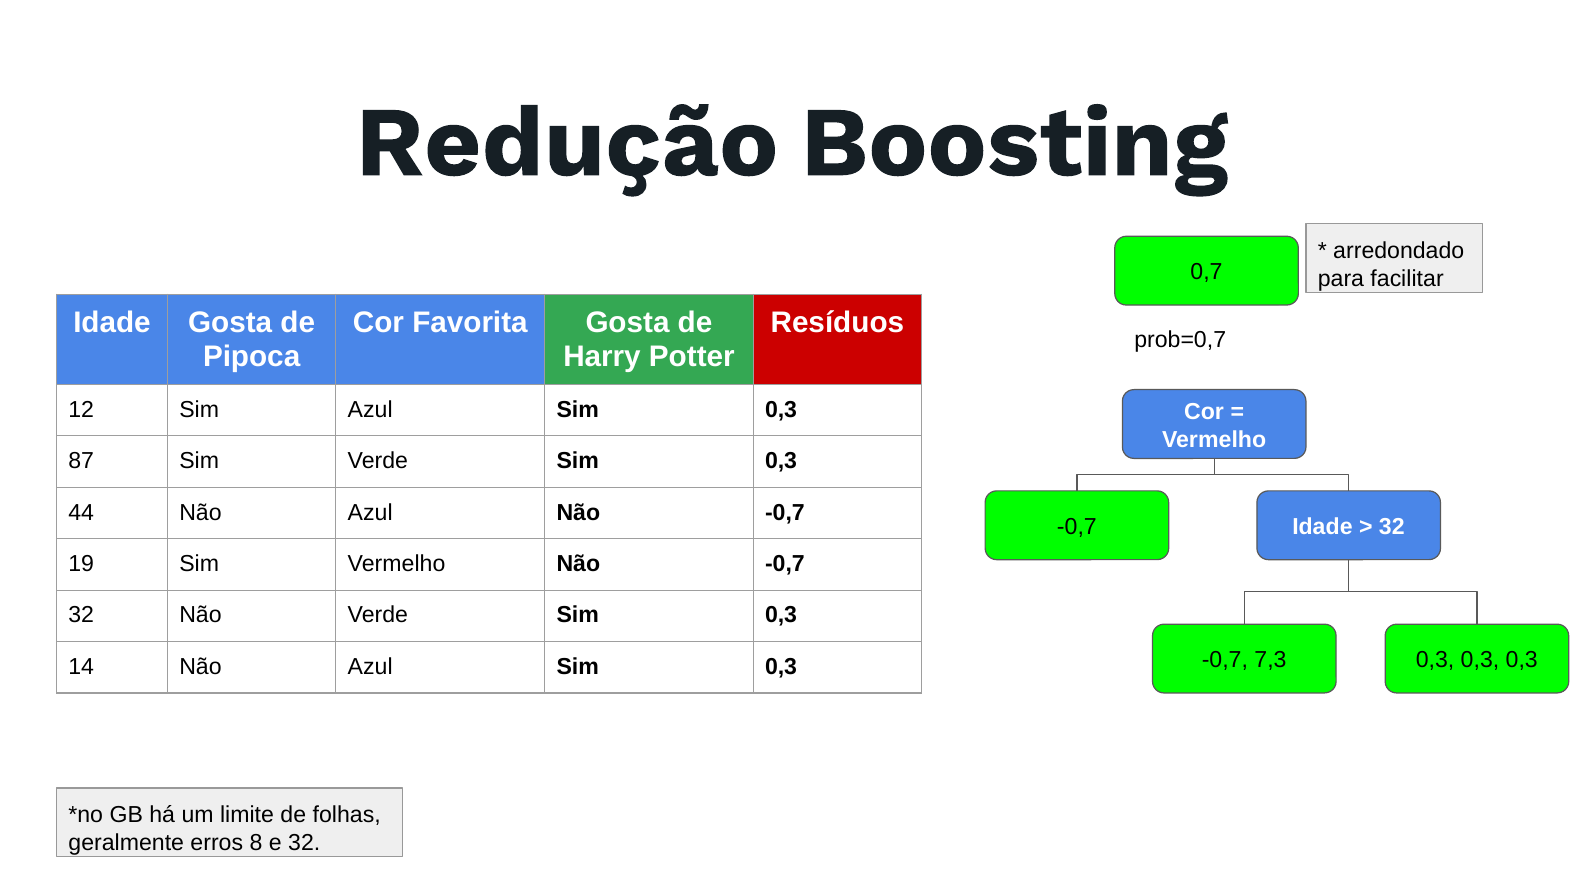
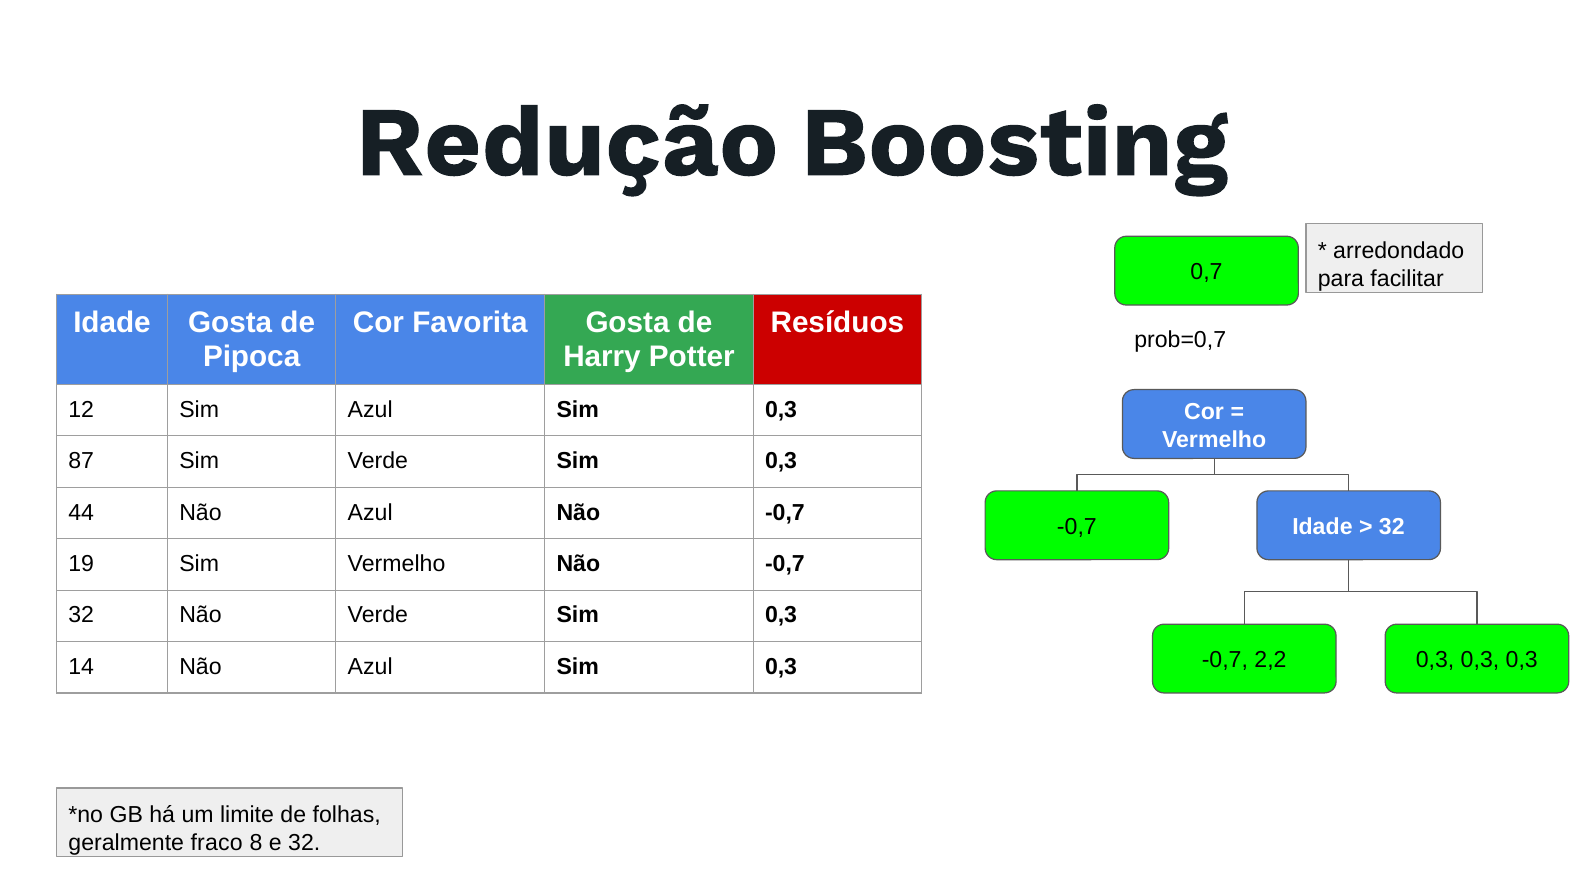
7,3: 7,3 -> 2,2 (1270, 660)
erros: erros -> fraco (217, 843)
